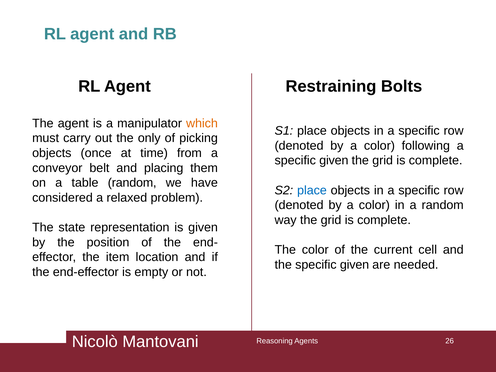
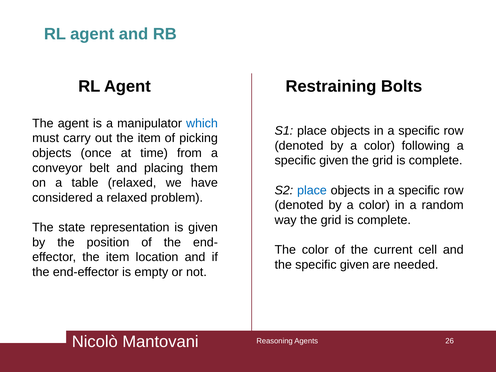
which colour: orange -> blue (202, 123)
out the only: only -> item (149, 138)
table random: random -> relaxed (132, 183)
